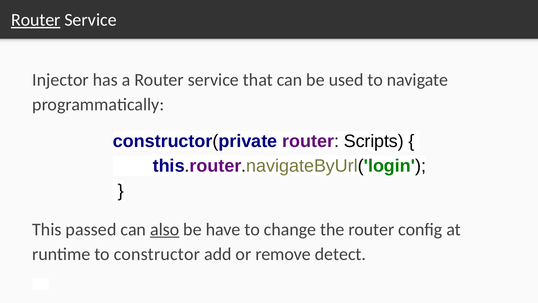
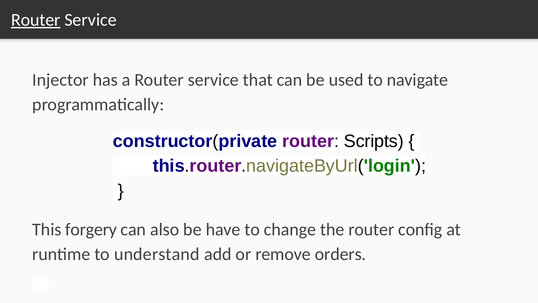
passed: passed -> forgery (91, 229)
also underline: present -> none (165, 229)
constructor: constructor -> understand (157, 254)
detect: detect -> orders (341, 254)
